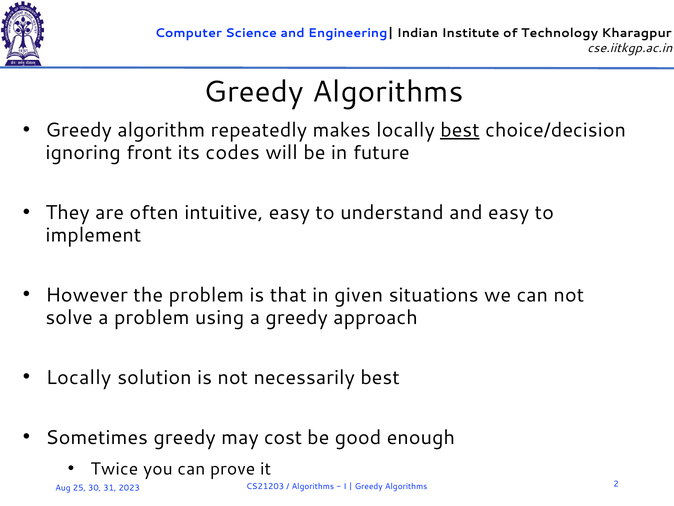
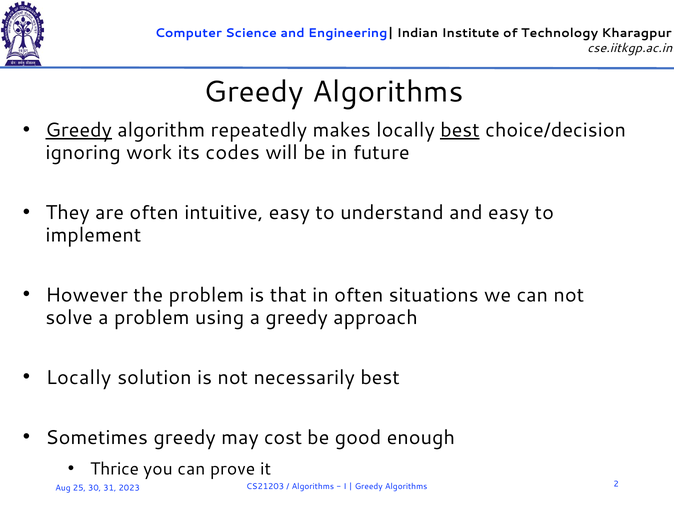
Greedy underline: none -> present (79, 130)
front: front -> work (149, 152)
in given: given -> often (359, 295)
Twice: Twice -> Thrice (115, 468)
